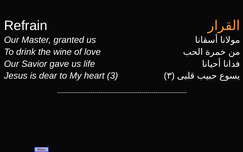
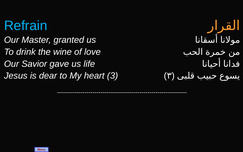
Refrain colour: white -> light blue (26, 26)
